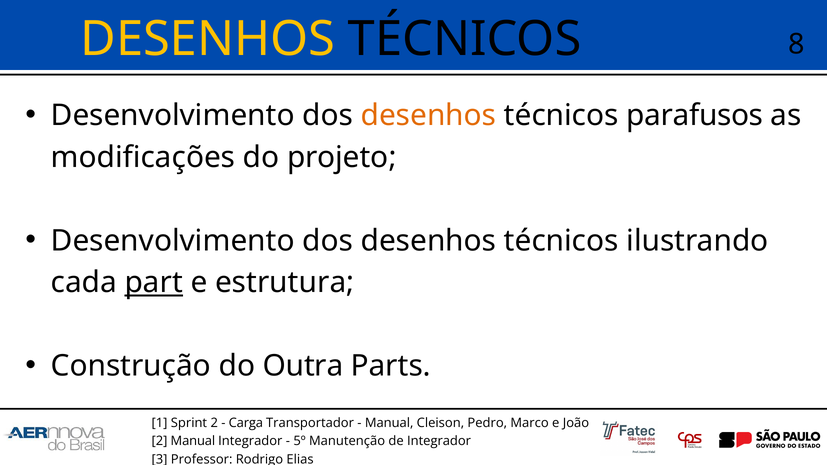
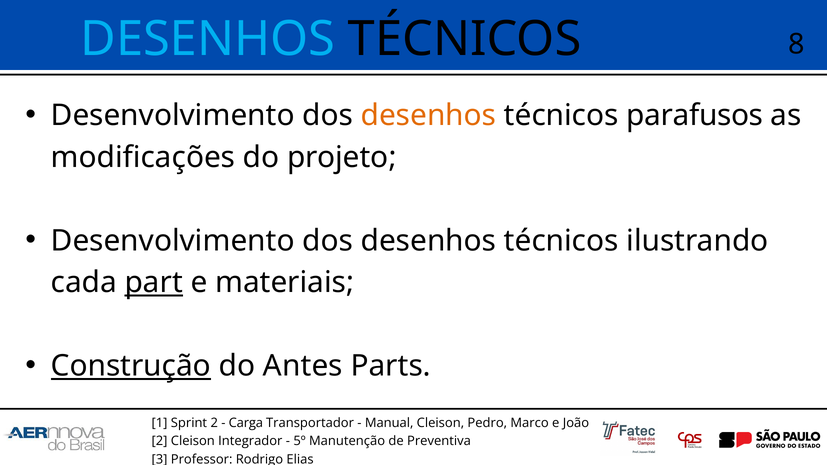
DESENHOS colour: yellow -> light blue (208, 39)
estrutura: estrutura -> materiais (285, 283)
Construção underline: none -> present (131, 366)
Outra: Outra -> Antes (303, 366)
2 Manual: Manual -> Cleison (193, 441)
de Integrador: Integrador -> Preventiva (439, 441)
